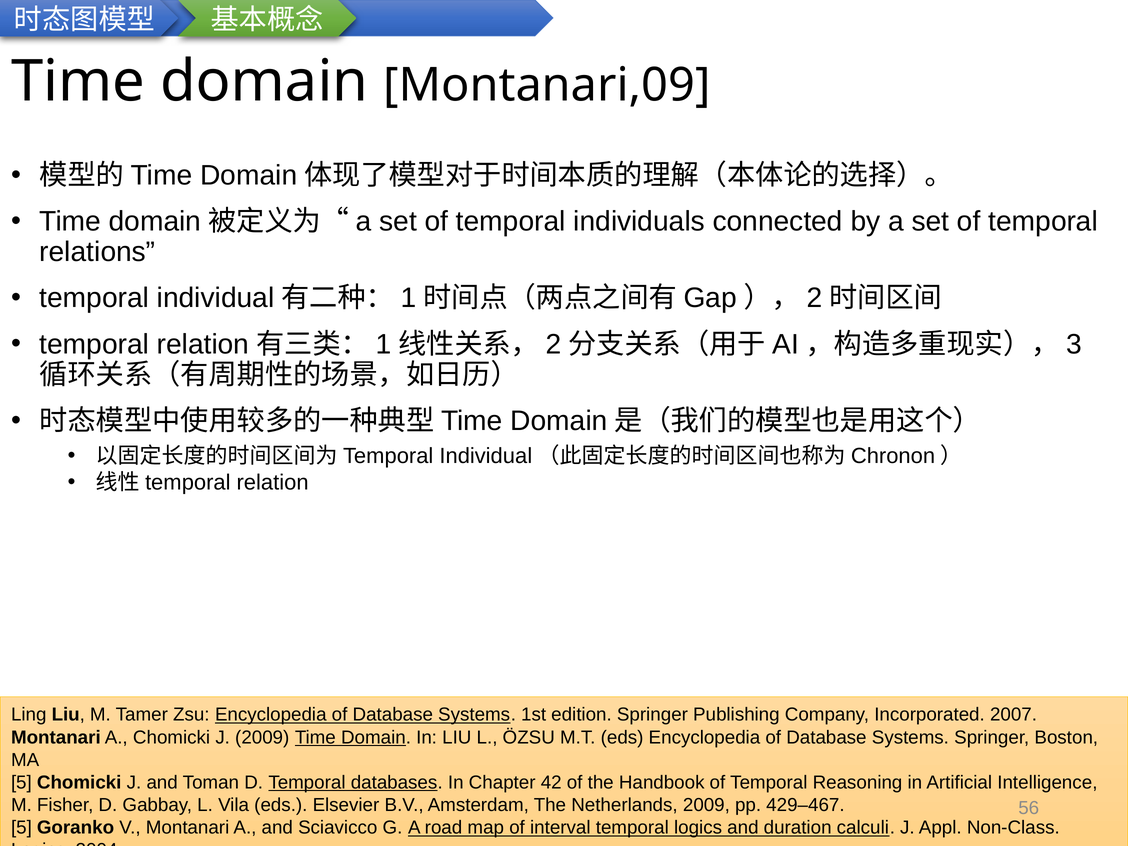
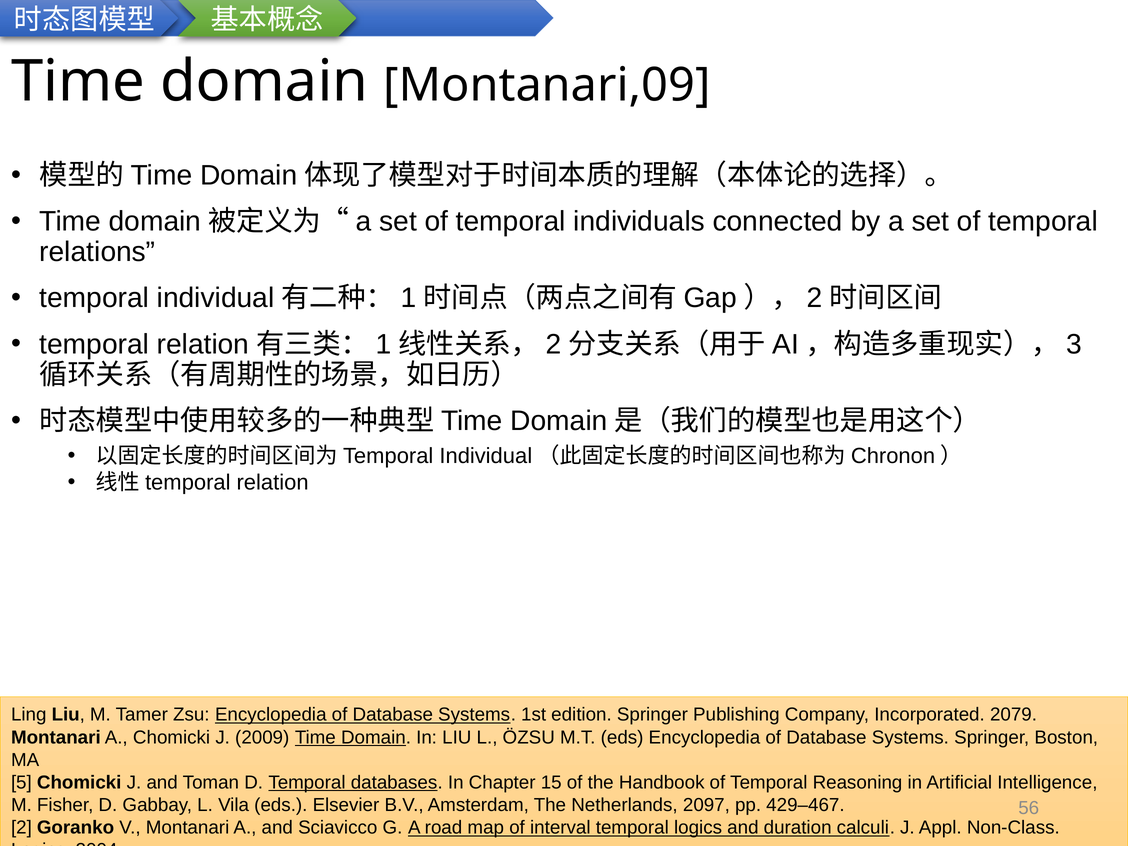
2007: 2007 -> 2079 (1014, 715)
42: 42 -> 15 (551, 782)
Netherlands 2009: 2009 -> 2097 (706, 805)
5: 5 -> 2 (21, 828)
